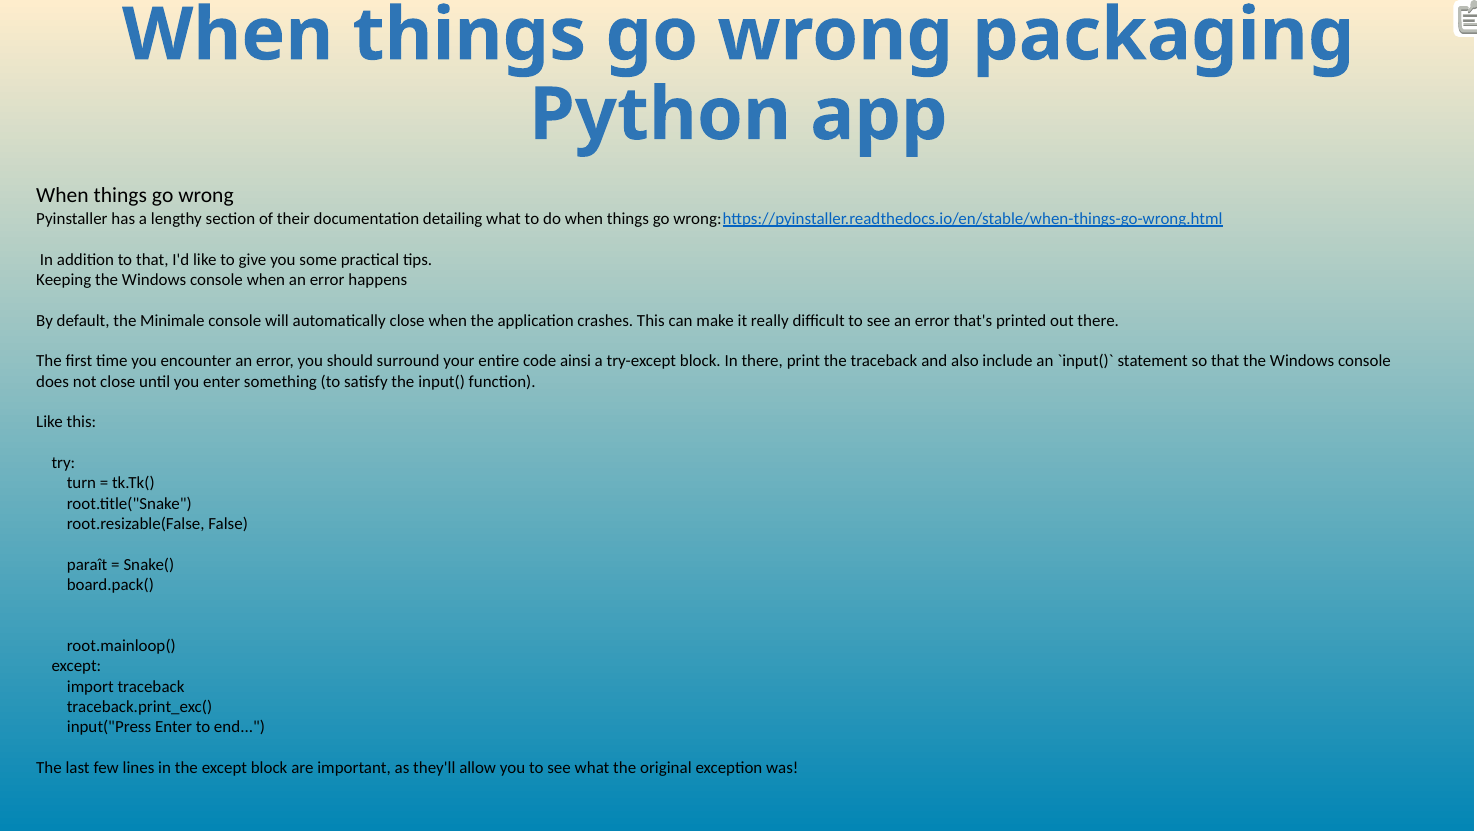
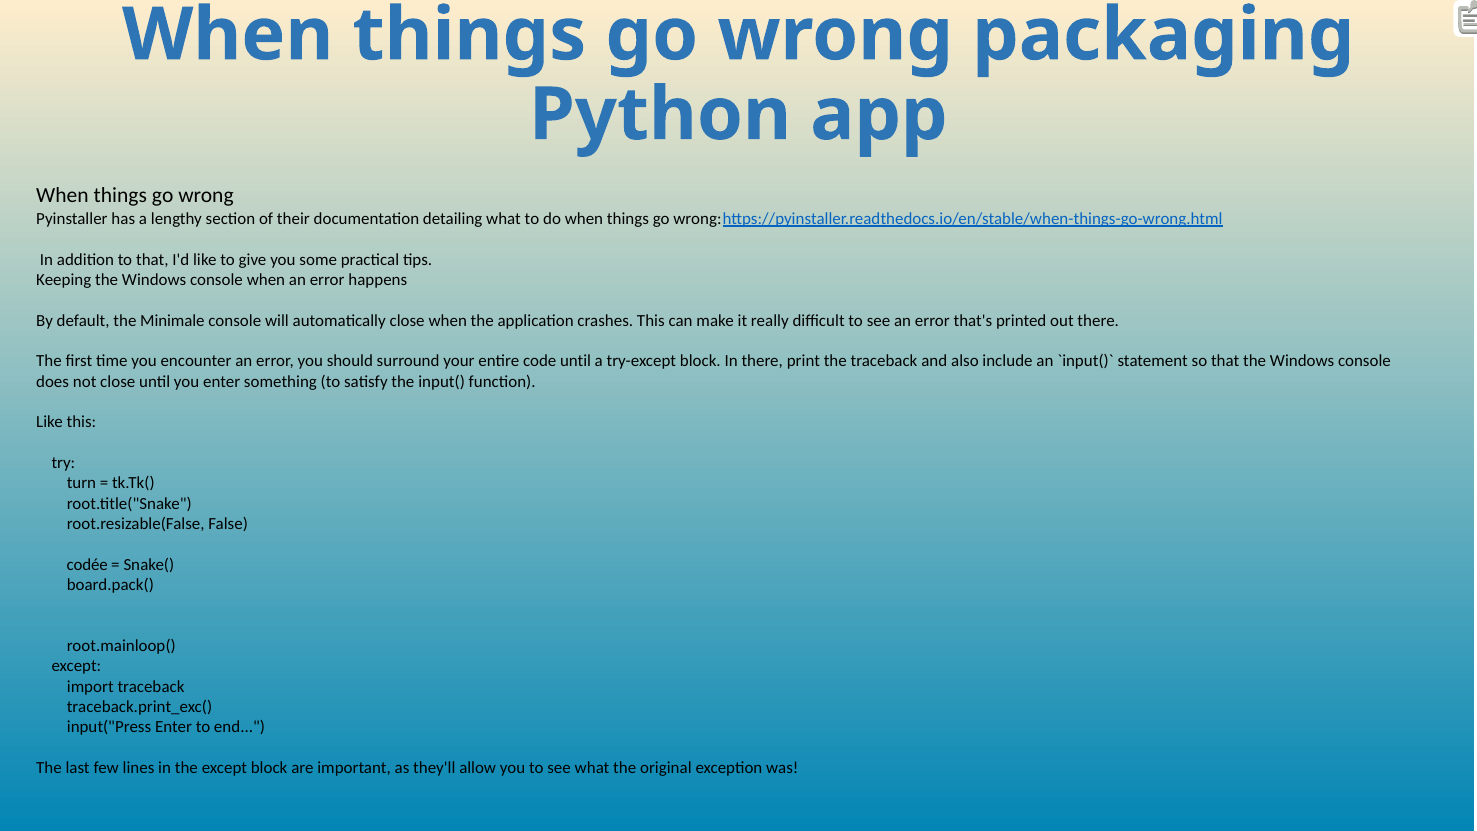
code ainsi: ainsi -> until (576, 361)
paraît: paraît -> codée (87, 565)
